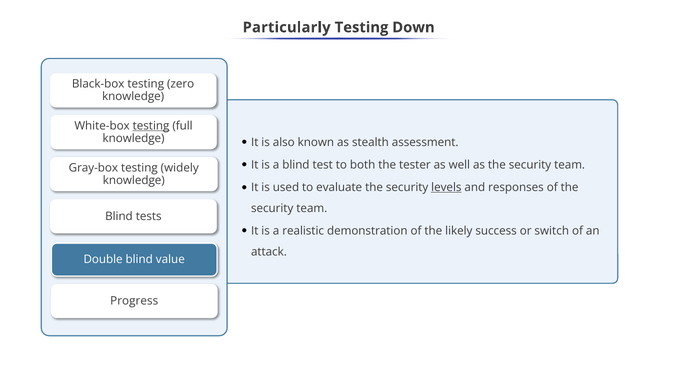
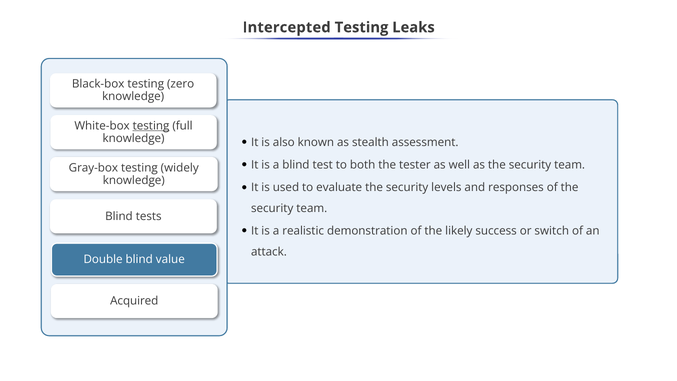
Particularly: Particularly -> Intercepted (287, 27)
Down: Down -> Leaks (413, 27)
levels underline: present -> none (446, 187)
Progress: Progress -> Acquired (134, 301)
